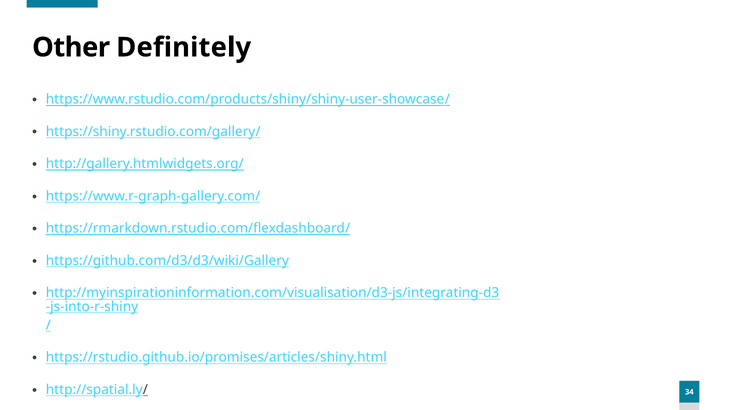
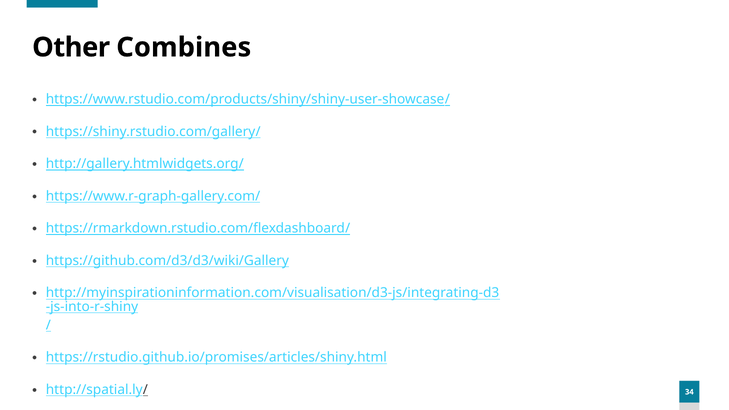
Definitely: Definitely -> Combines (184, 47)
